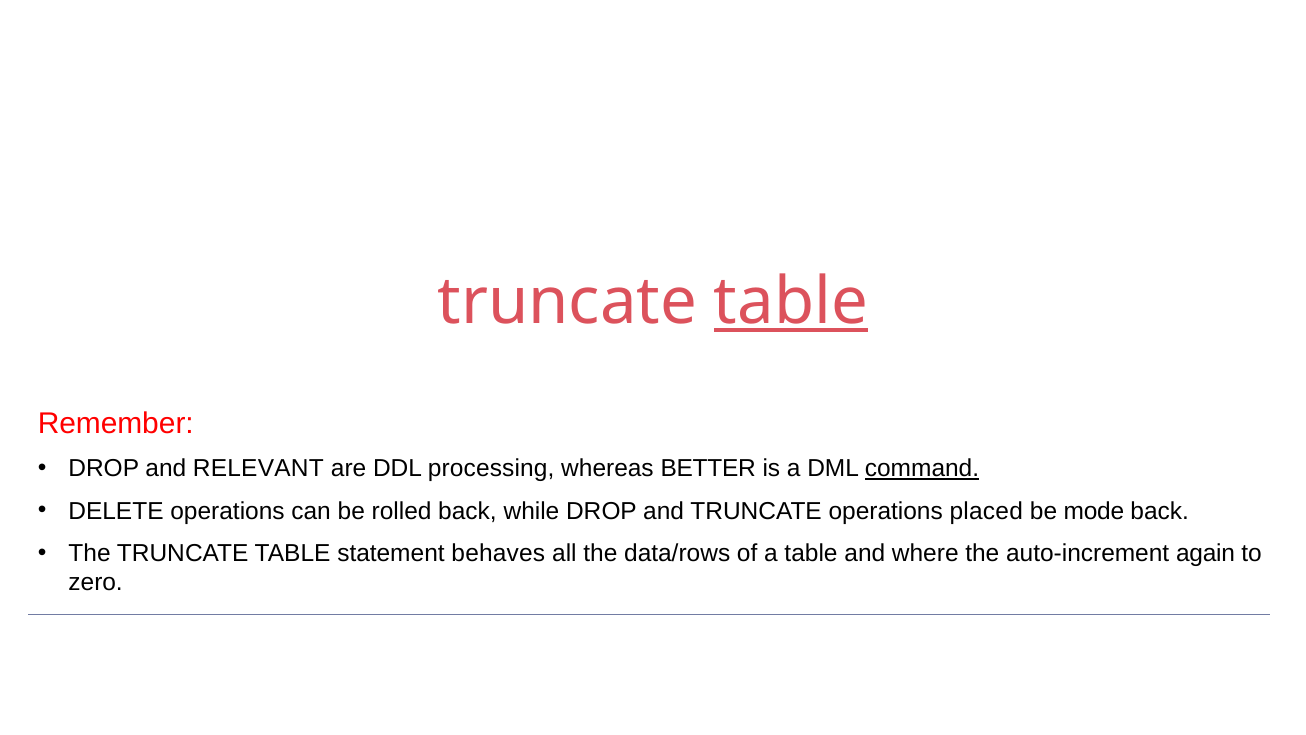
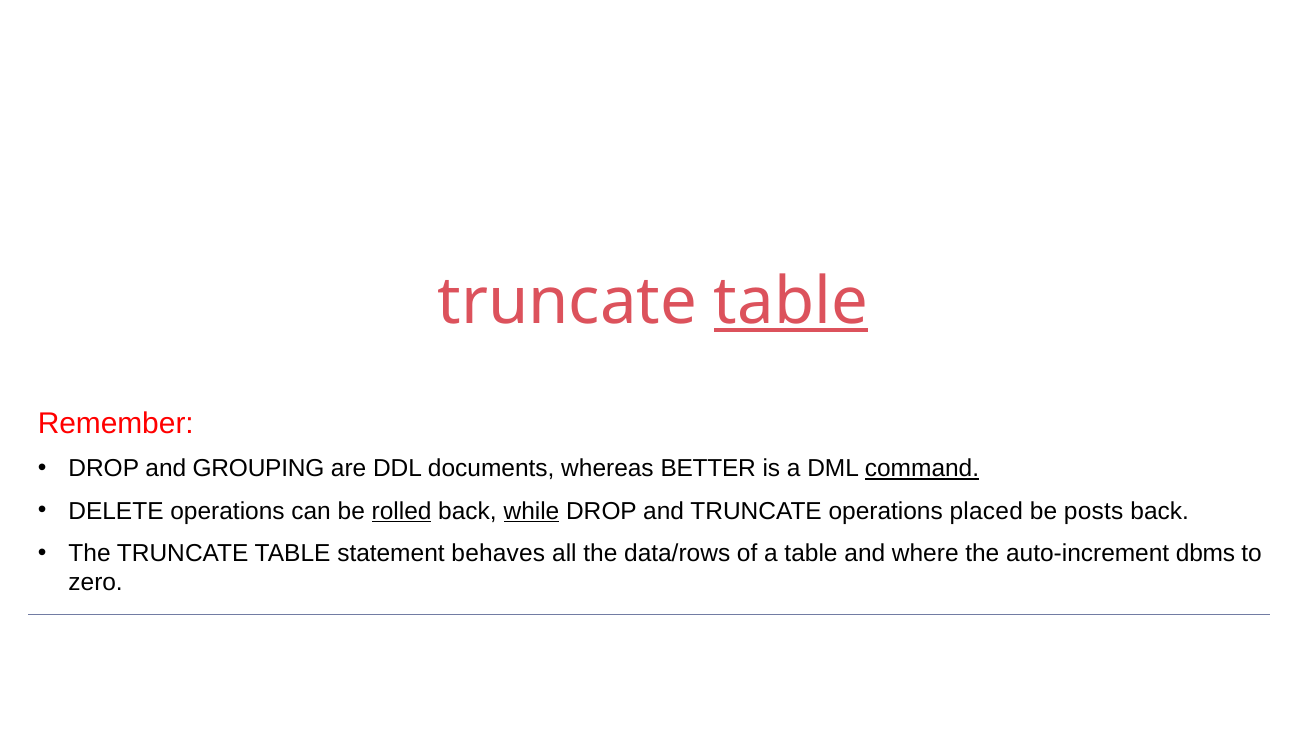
RELEVANT: RELEVANT -> GROUPING (259, 468)
processing: processing -> documents (491, 468)
rolled underline: none -> present (402, 511)
while underline: none -> present (531, 511)
mode: mode -> posts (1094, 511)
again: again -> dbms (1206, 553)
